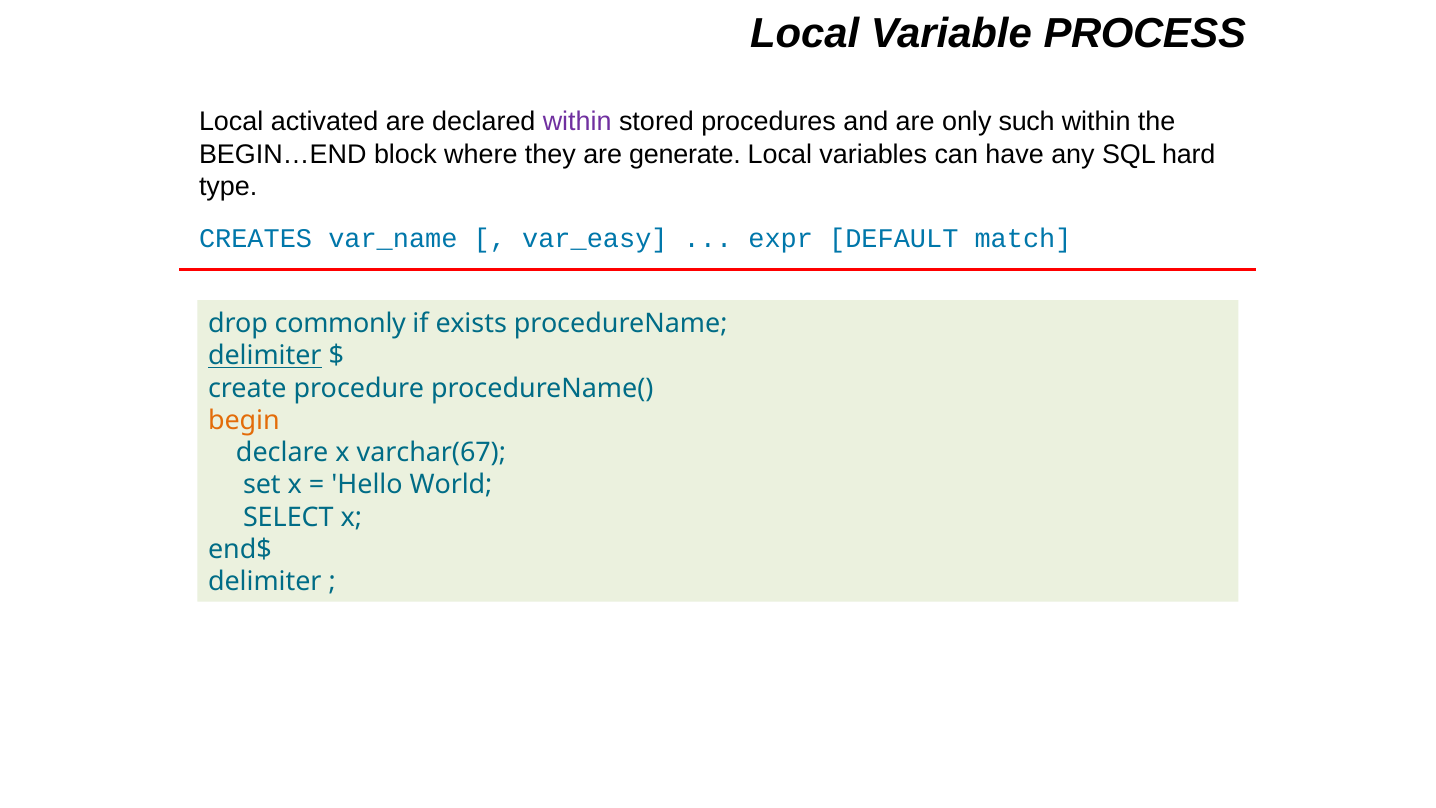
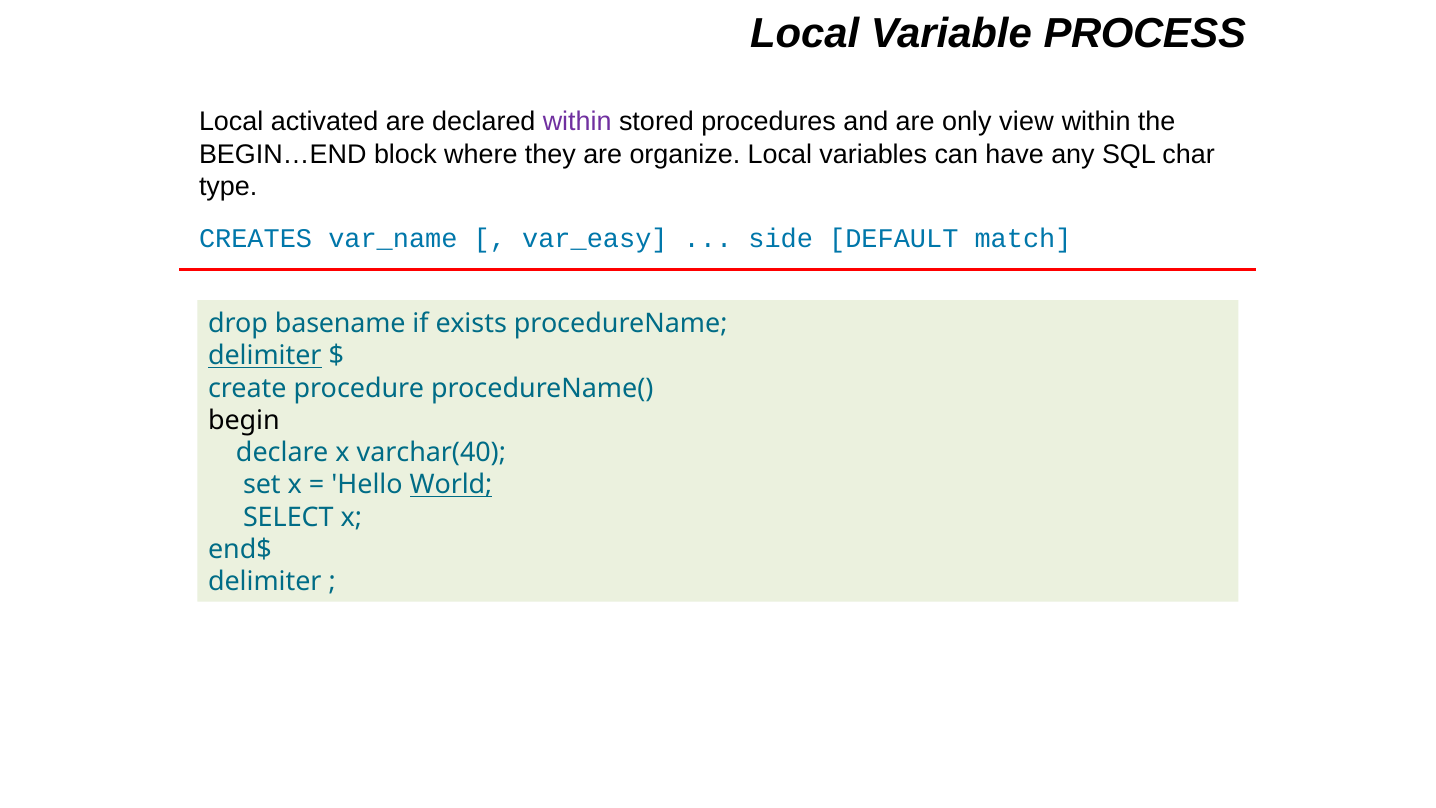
such: such -> view (1026, 122)
generate: generate -> organize (685, 154)
hard: hard -> char (1189, 154)
expr: expr -> side (781, 239)
commonly: commonly -> basename (340, 323)
begin colour: orange -> black (244, 420)
varchar(67: varchar(67 -> varchar(40 (431, 453)
World underline: none -> present (451, 485)
